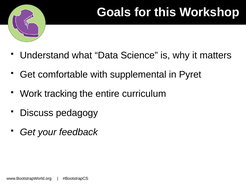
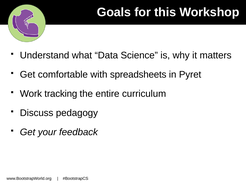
supplemental: supplemental -> spreadsheets (138, 74)
